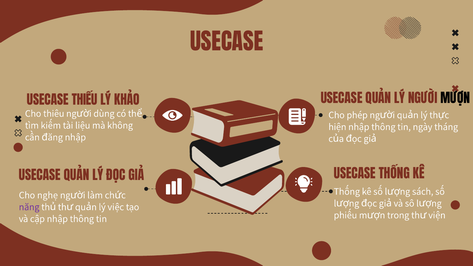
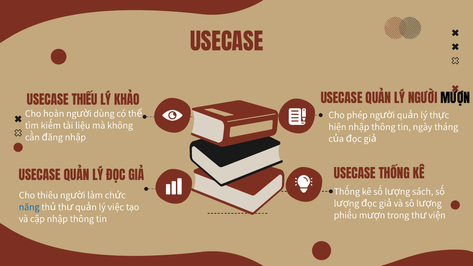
Cho thiếu: thiếu -> hoàn (54, 114)
Cho nghệ: nghệ -> thiếu (48, 195)
năng colour: purple -> blue (29, 207)
